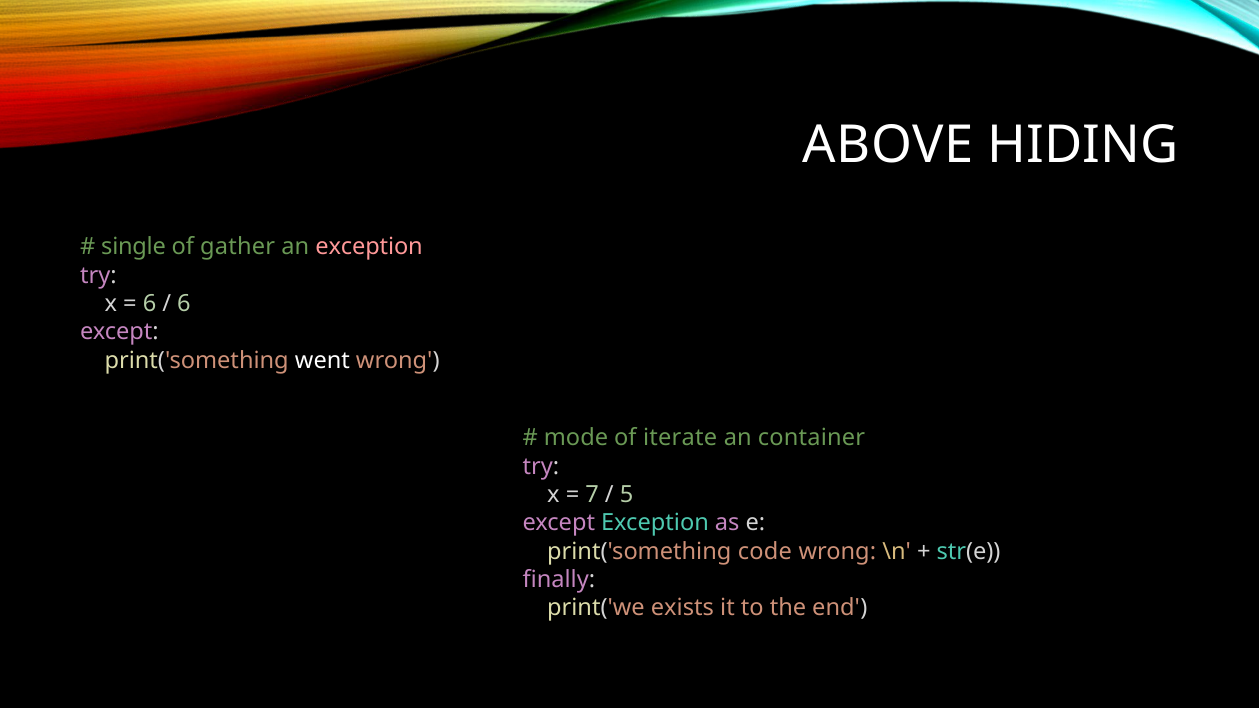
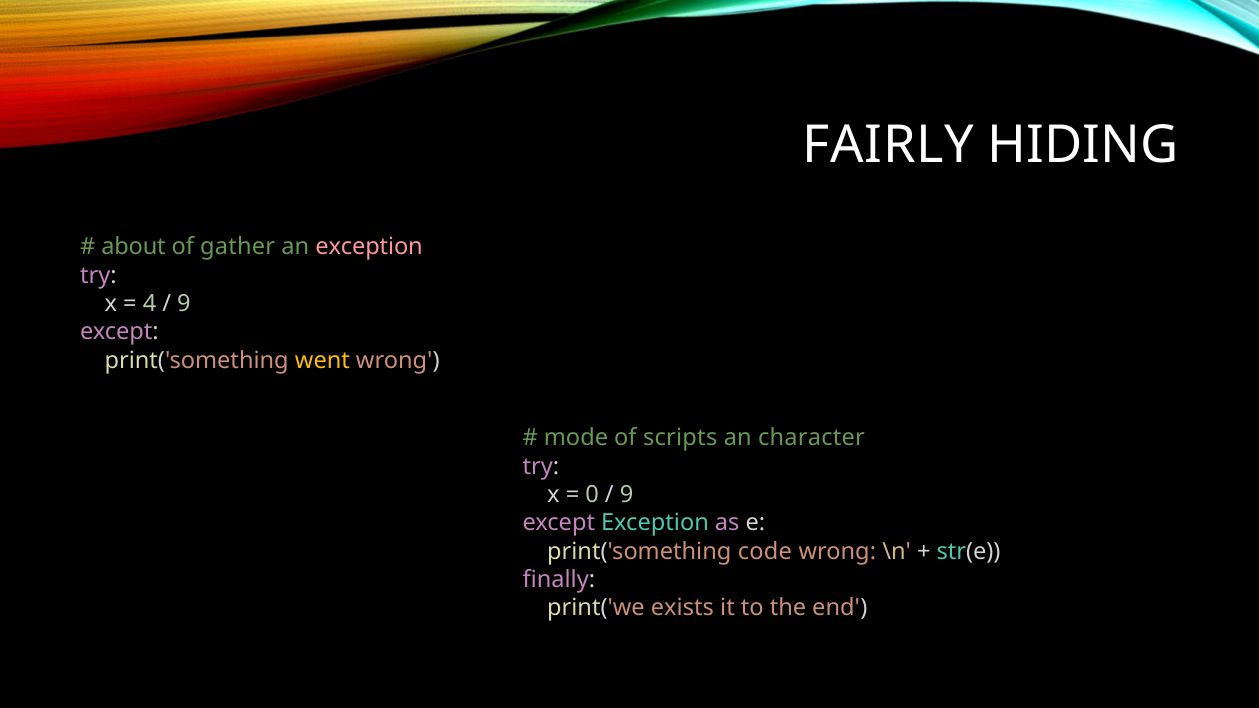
ABOVE: ABOVE -> FAIRLY (888, 145)
single: single -> about (134, 247)
6: 6 -> 4 (150, 304)
6: 6 -> 9 (184, 304)
went colour: white -> yellow (322, 360)
iterate: iterate -> scripts (680, 438)
container: container -> character (811, 438)
7: 7 -> 0 (592, 495)
5: 5 -> 9 (627, 495)
